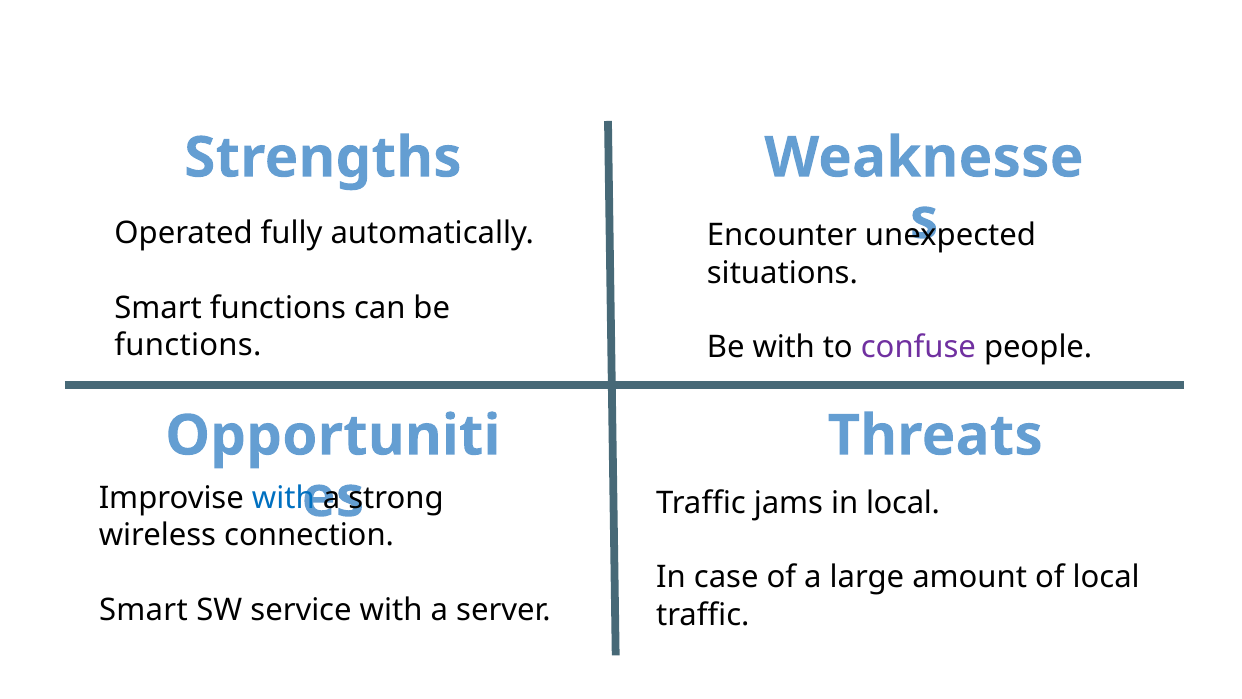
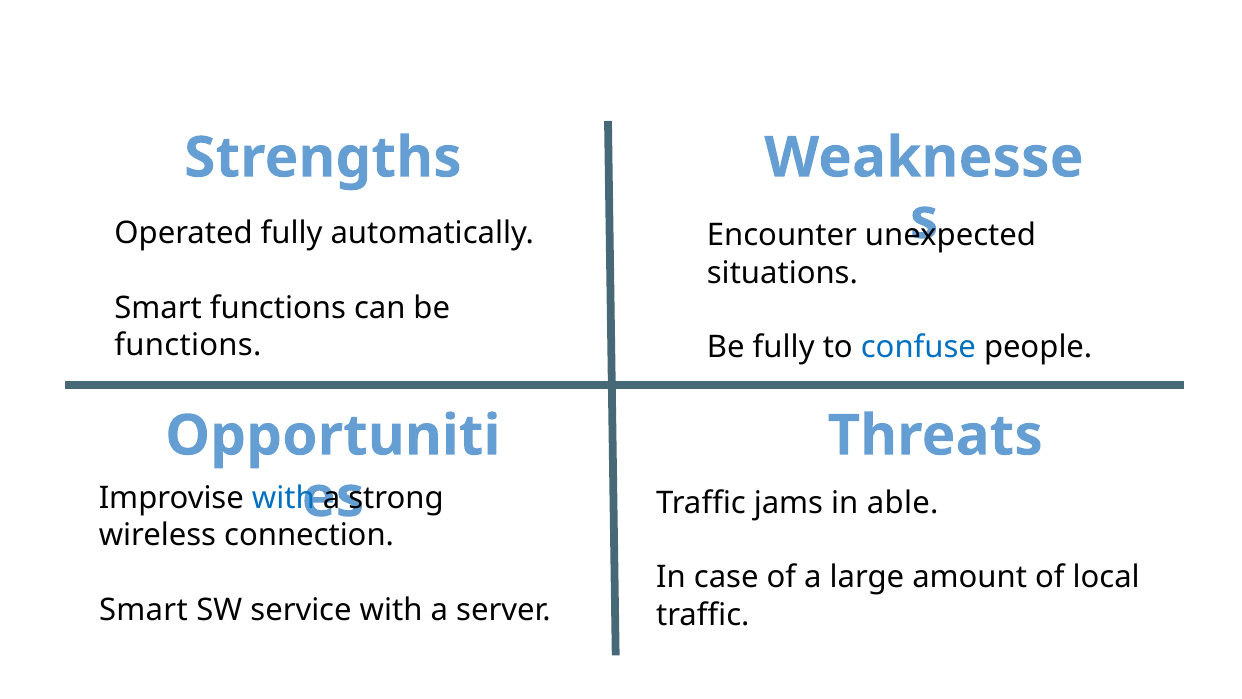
Be with: with -> fully (784, 347)
confuse colour: purple -> blue (918, 347)
in local: local -> able (903, 503)
